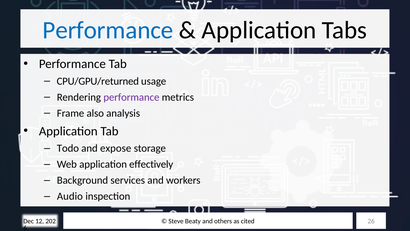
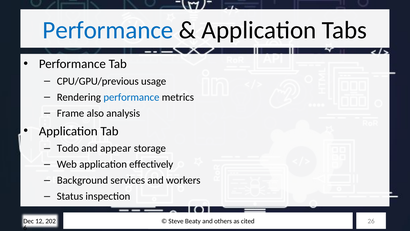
CPU/GPU/returned: CPU/GPU/returned -> CPU/GPU/previous (98, 81)
performance colour: purple -> blue (131, 97)
expose: expose -> appear (116, 148)
Audio: Audio -> Status (70, 196)
